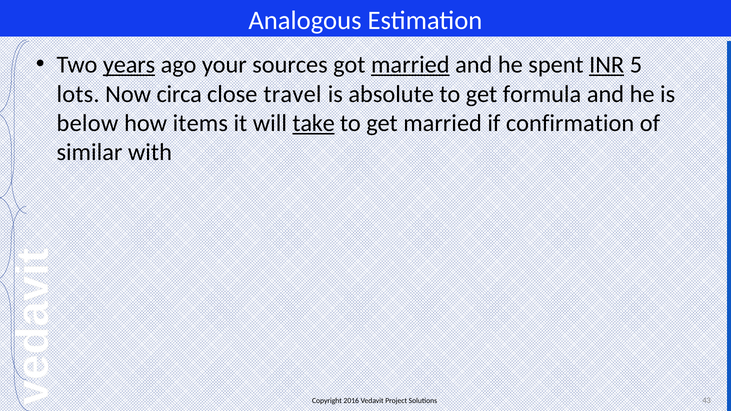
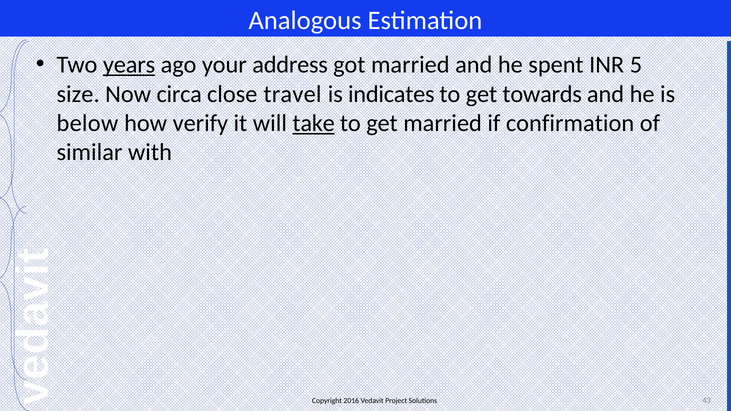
sources: sources -> address (290, 65)
married underline: present -> none (410, 65)
INR underline: present -> none (607, 65)
lots: lots -> size (78, 94)
absolute: absolute -> indicates (391, 94)
formula: formula -> towards (542, 94)
items: items -> verify (200, 123)
